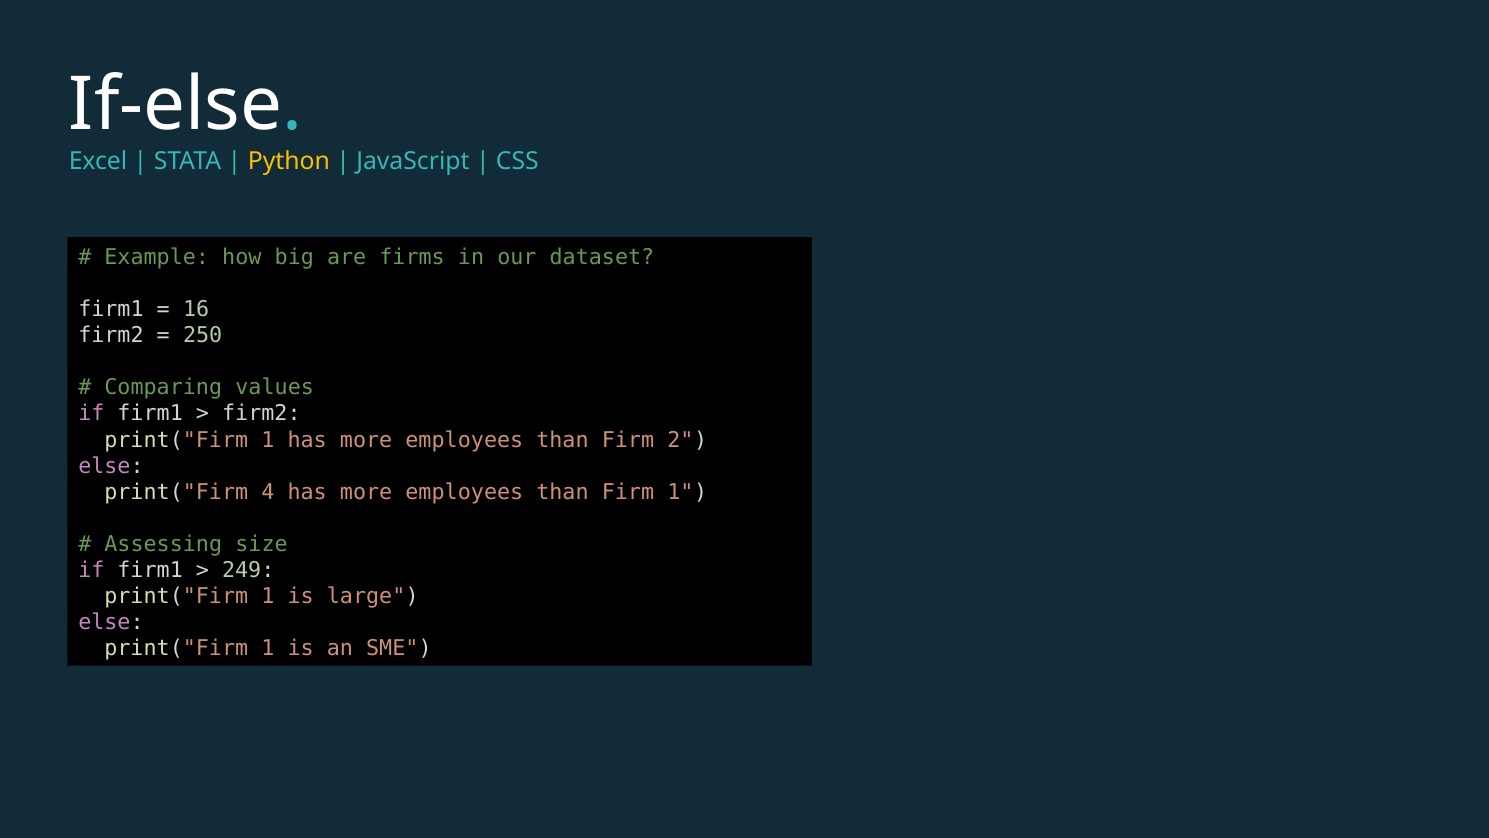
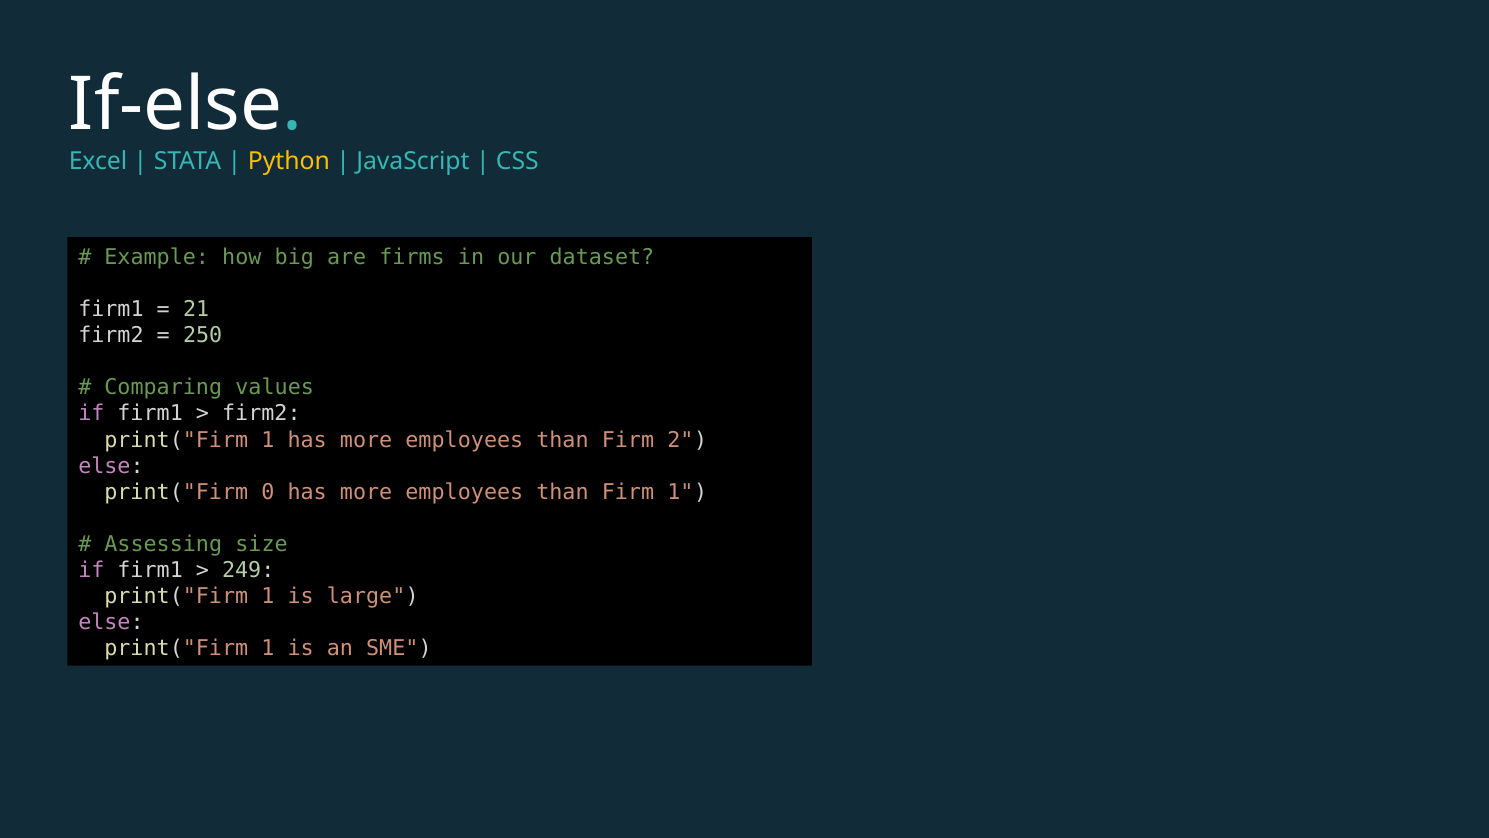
16: 16 -> 21 (196, 309)
4: 4 -> 0 (268, 492)
